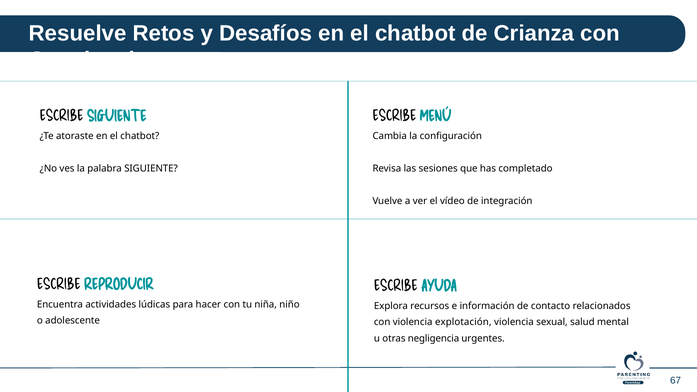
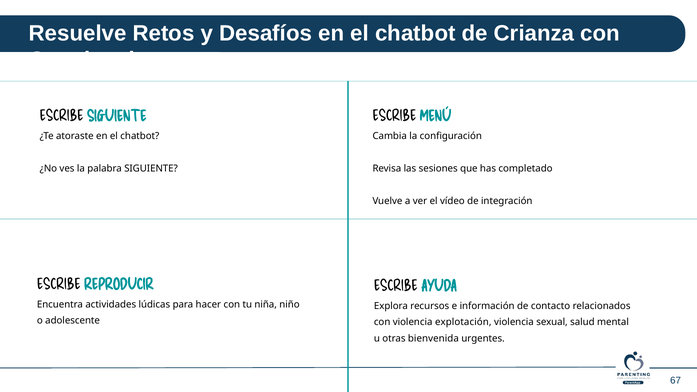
negligencia: negligencia -> bienvenida (433, 339)
